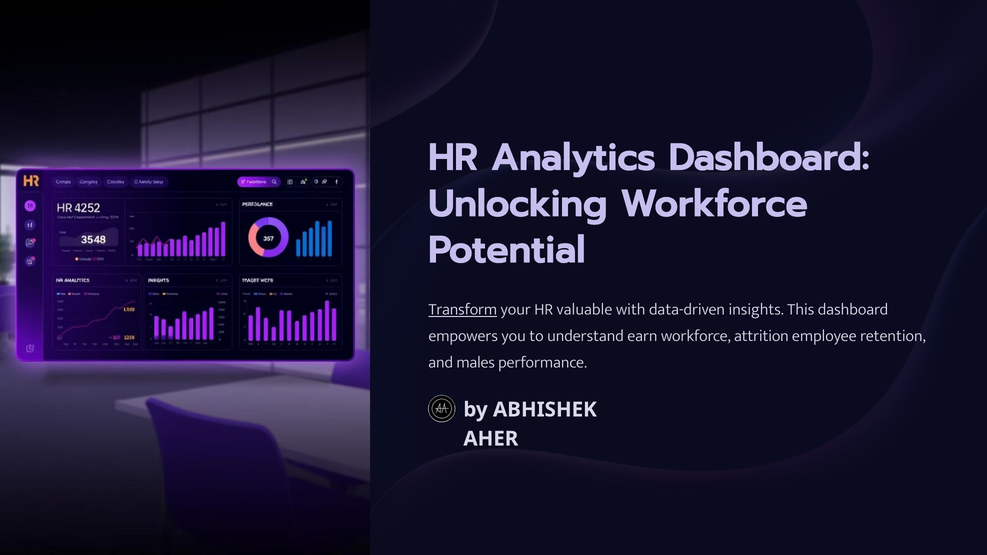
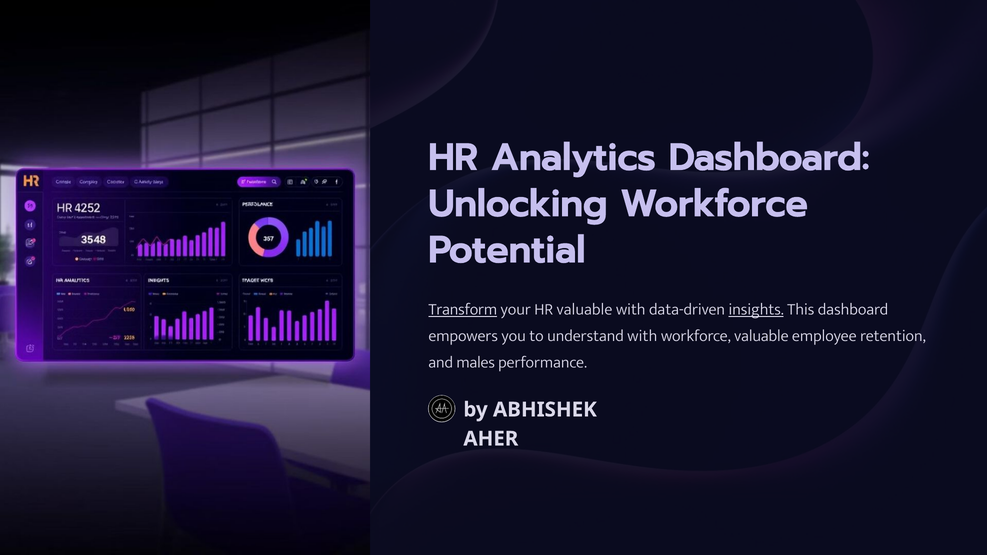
insights underline: none -> present (756, 310)
understand earn: earn -> with (642, 336)
workforce attrition: attrition -> valuable (761, 336)
